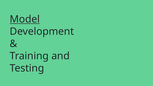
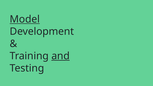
and underline: none -> present (61, 56)
